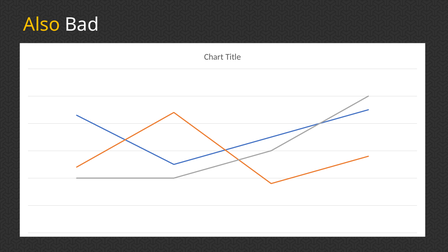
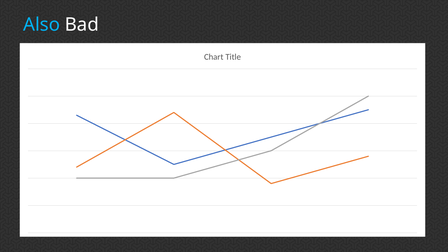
Also colour: yellow -> light blue (42, 25)
